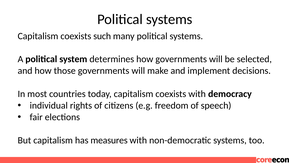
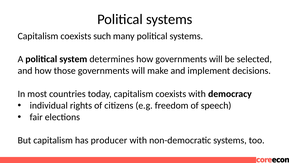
measures: measures -> producer (109, 140)
